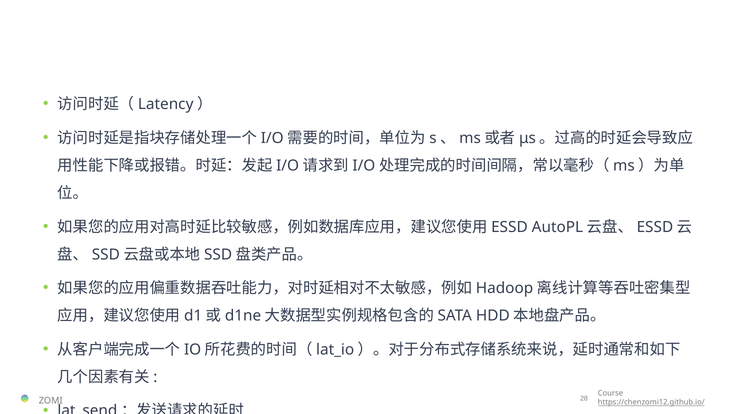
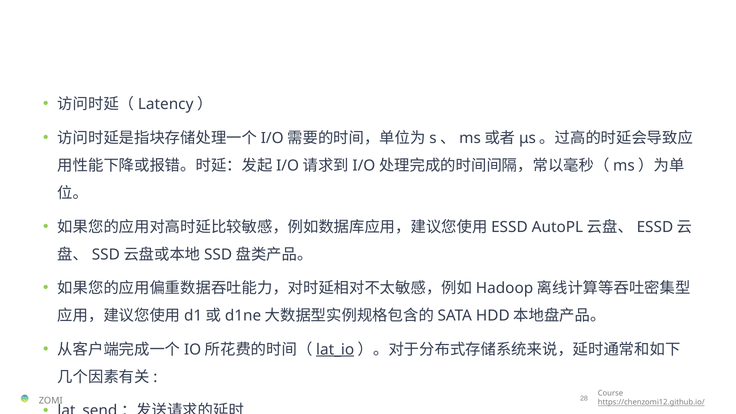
lat_io underline: none -> present (335, 349)
